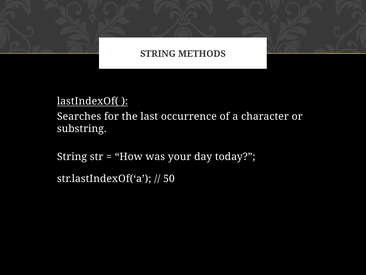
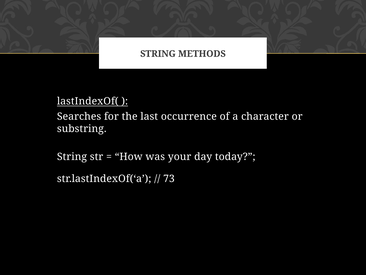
50: 50 -> 73 (169, 178)
